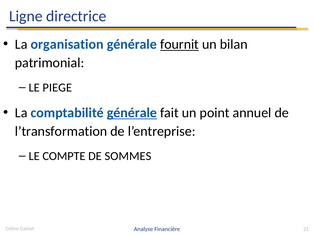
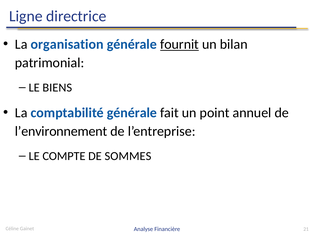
PIEGE: PIEGE -> BIENS (57, 88)
générale underline: present -> none (132, 113)
l’transformation: l’transformation -> l’environnement (61, 132)
